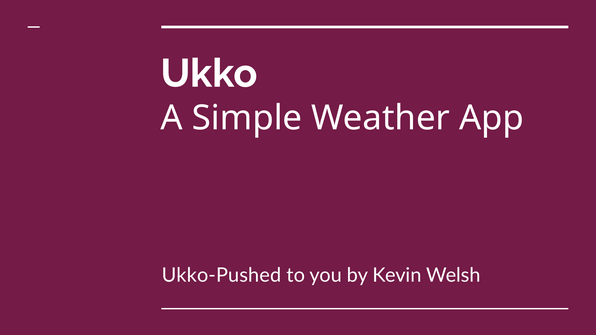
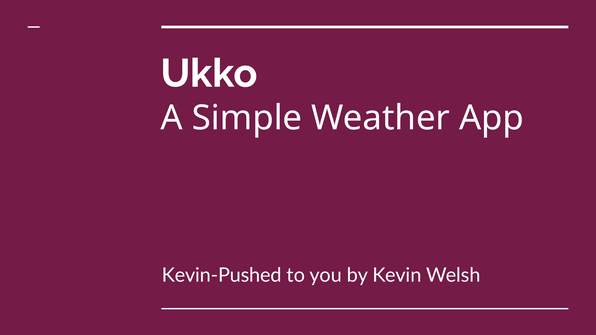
Ukko-Pushed: Ukko-Pushed -> Kevin-Pushed (222, 276)
